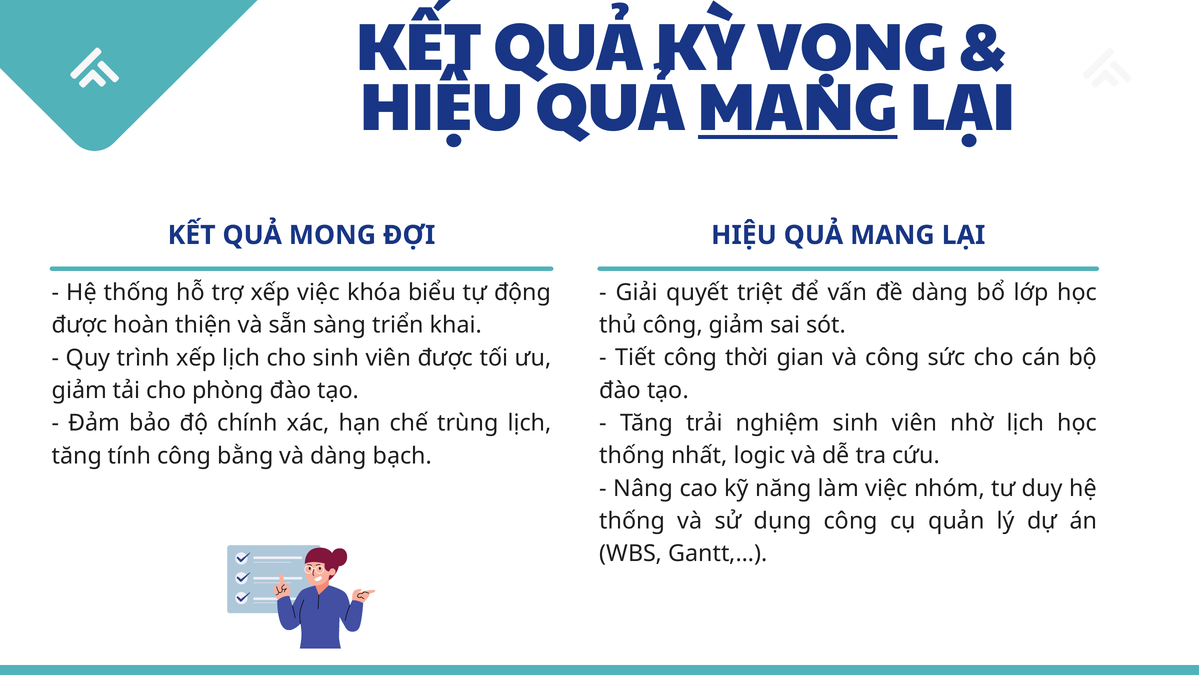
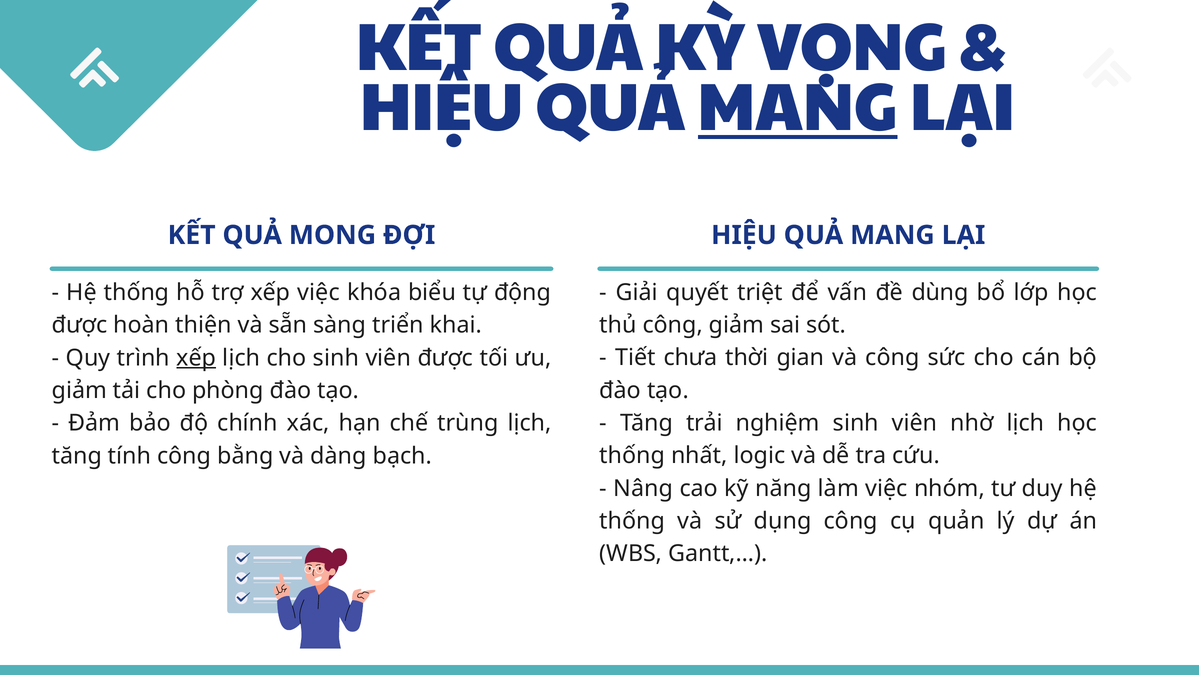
đề dàng: dàng -> dùng (940, 292)
Tiết công: công -> chưa (691, 357)
xếp underline: none -> present (196, 358)
